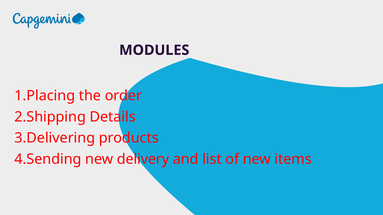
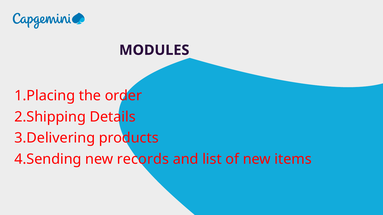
delivery: delivery -> records (143, 159)
